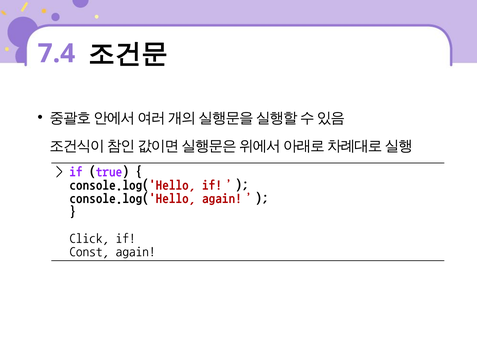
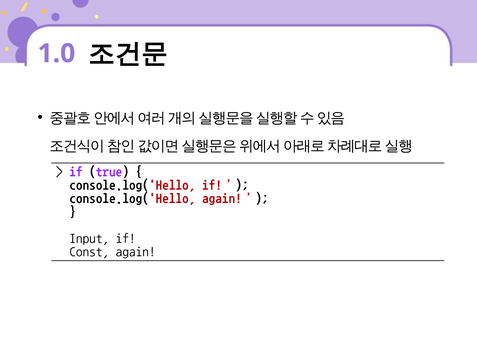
7.4: 7.4 -> 1.0 (56, 53)
Click: Click -> Input (89, 238)
